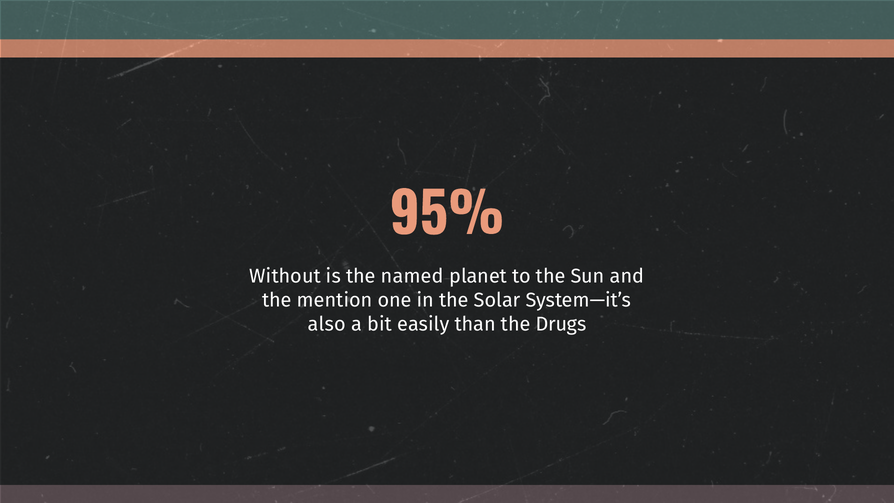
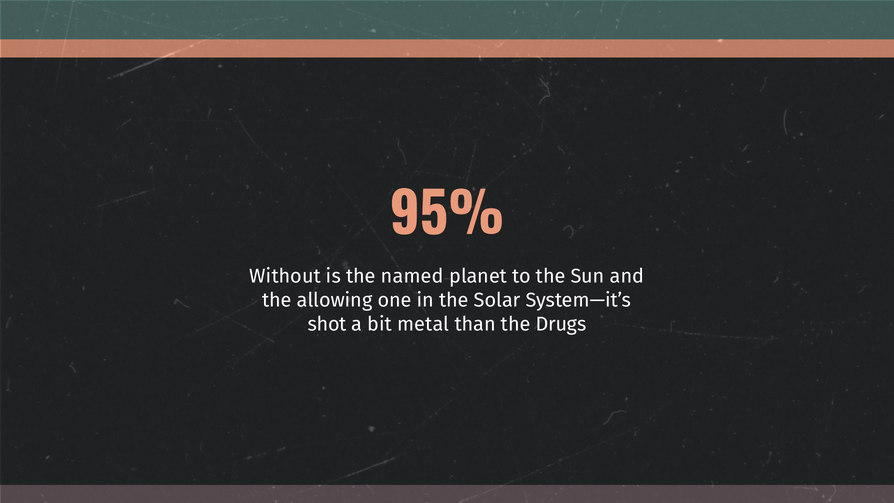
mention: mention -> allowing (335, 300)
also: also -> shot (327, 324)
easily: easily -> metal (423, 324)
